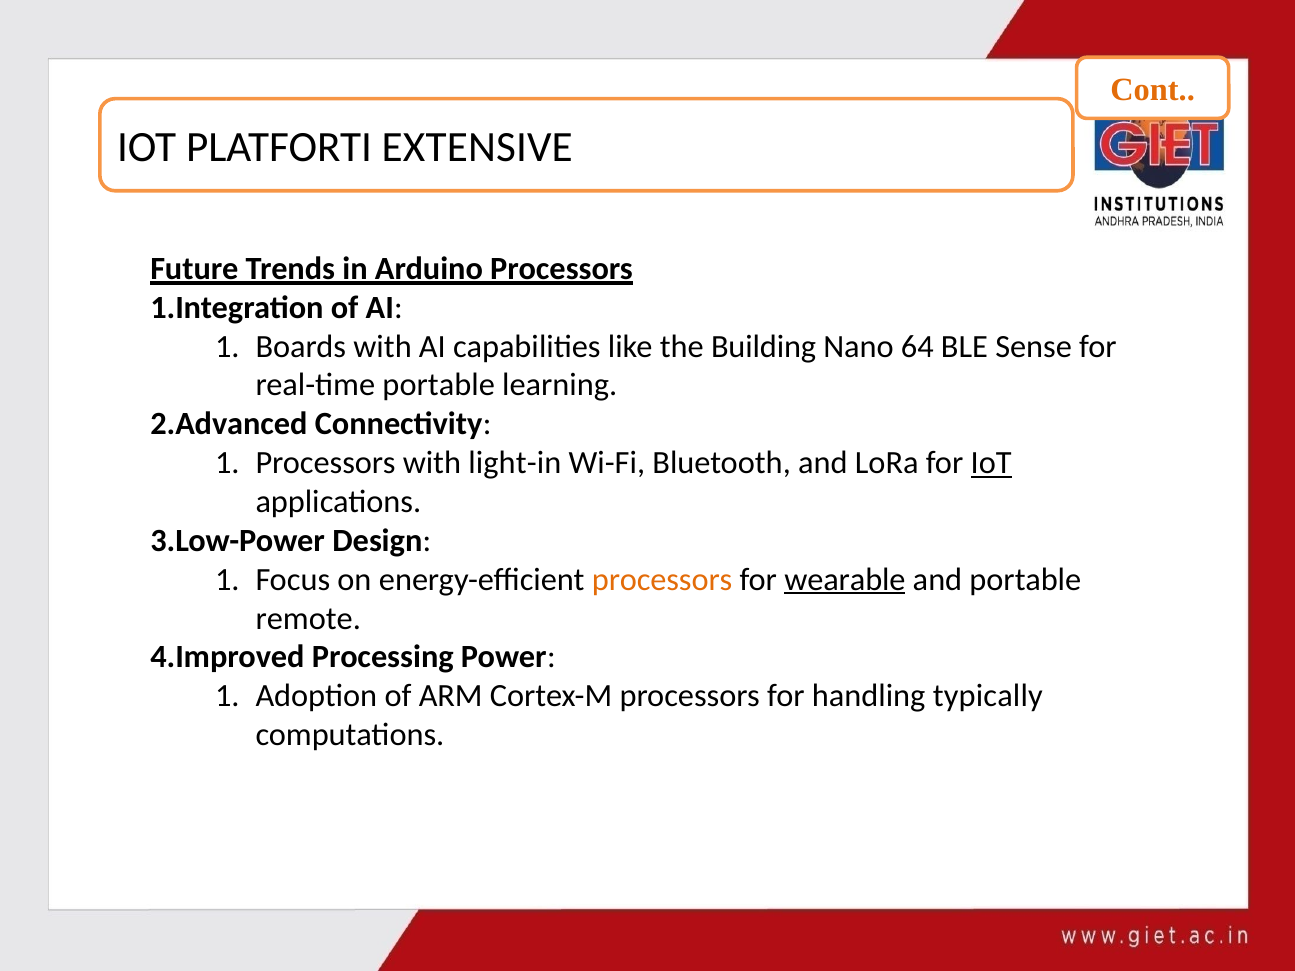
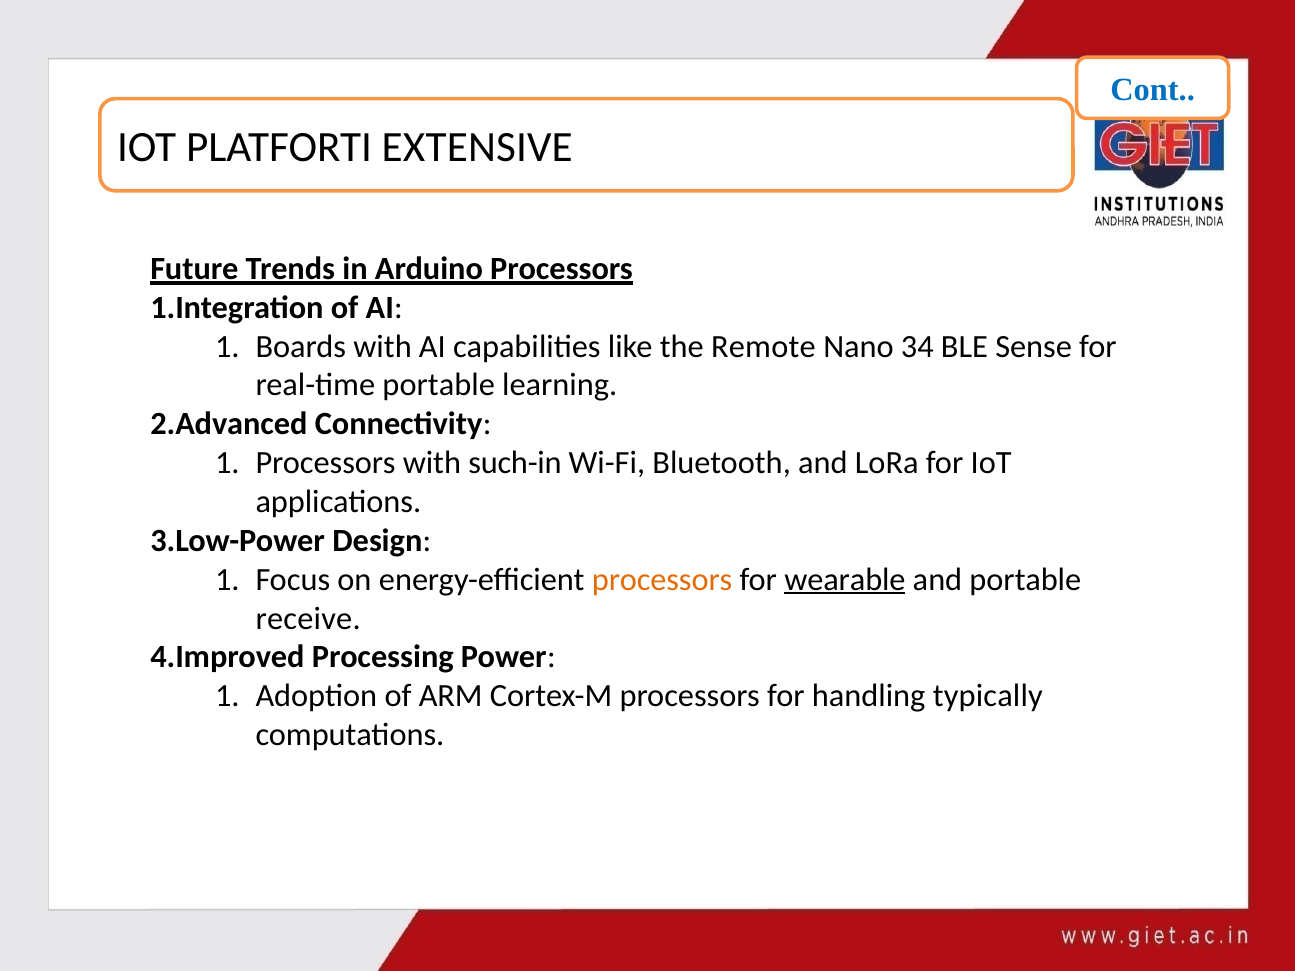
Cont colour: orange -> blue (1153, 90)
Building: Building -> Remote (763, 347)
64: 64 -> 34 (917, 347)
light-in: light-in -> such-in (515, 463)
IoT underline: present -> none (991, 463)
remote: remote -> receive (308, 619)
